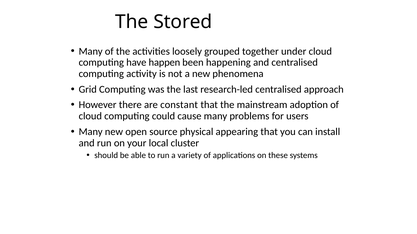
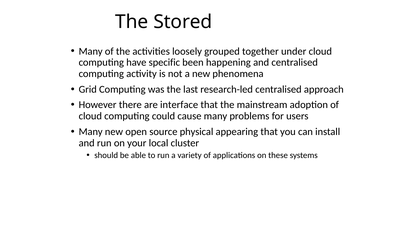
happen: happen -> specific (164, 63)
constant: constant -> interface (179, 105)
